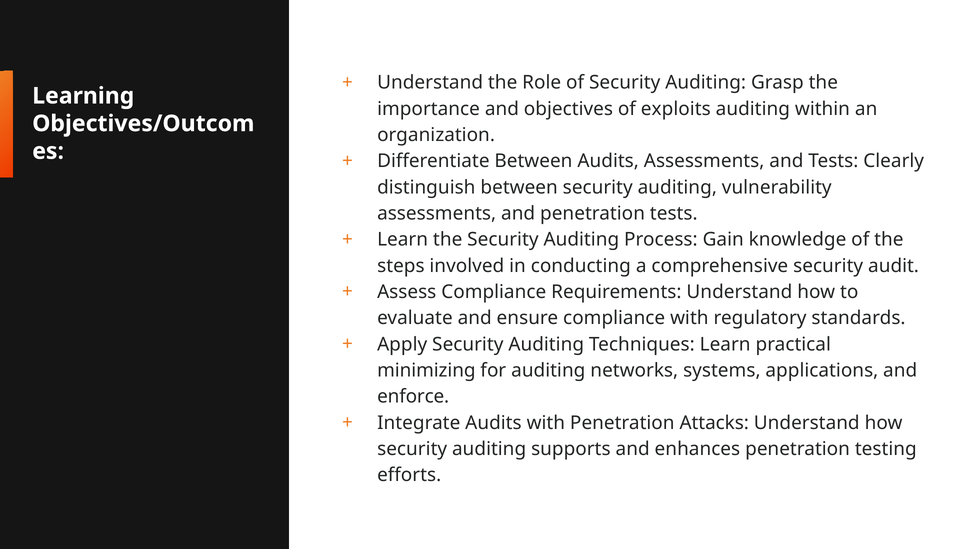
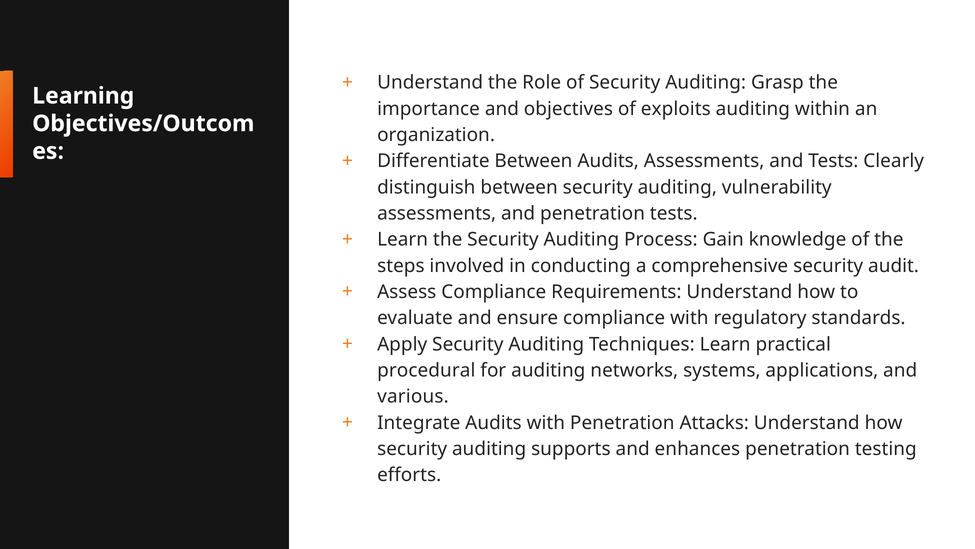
minimizing: minimizing -> procedural (426, 370)
enforce: enforce -> various (413, 396)
